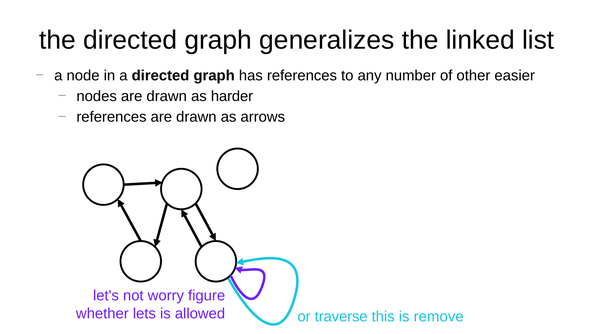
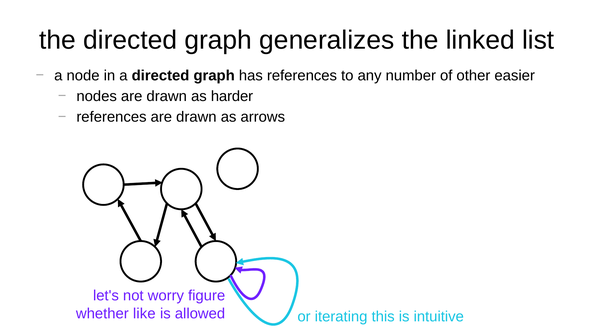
lets: lets -> like (144, 314)
traverse: traverse -> iterating (341, 317)
remove: remove -> intuitive (439, 317)
